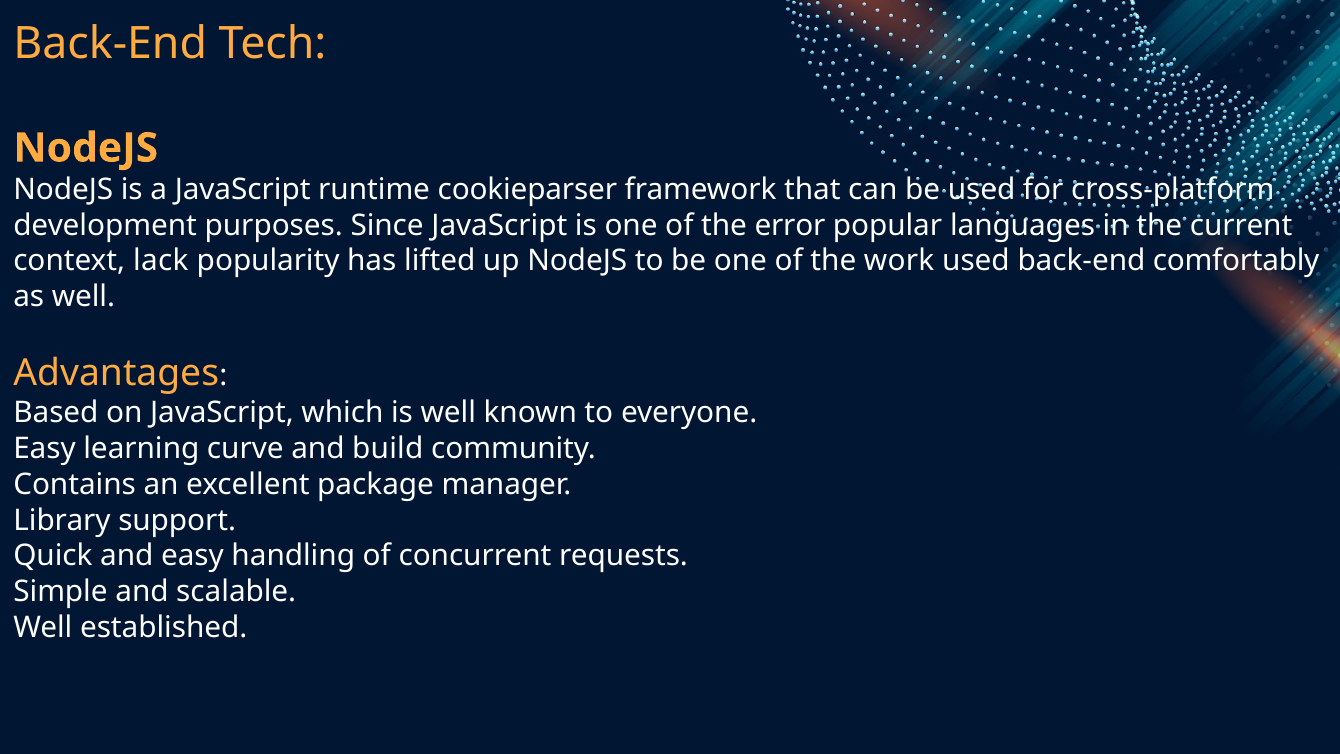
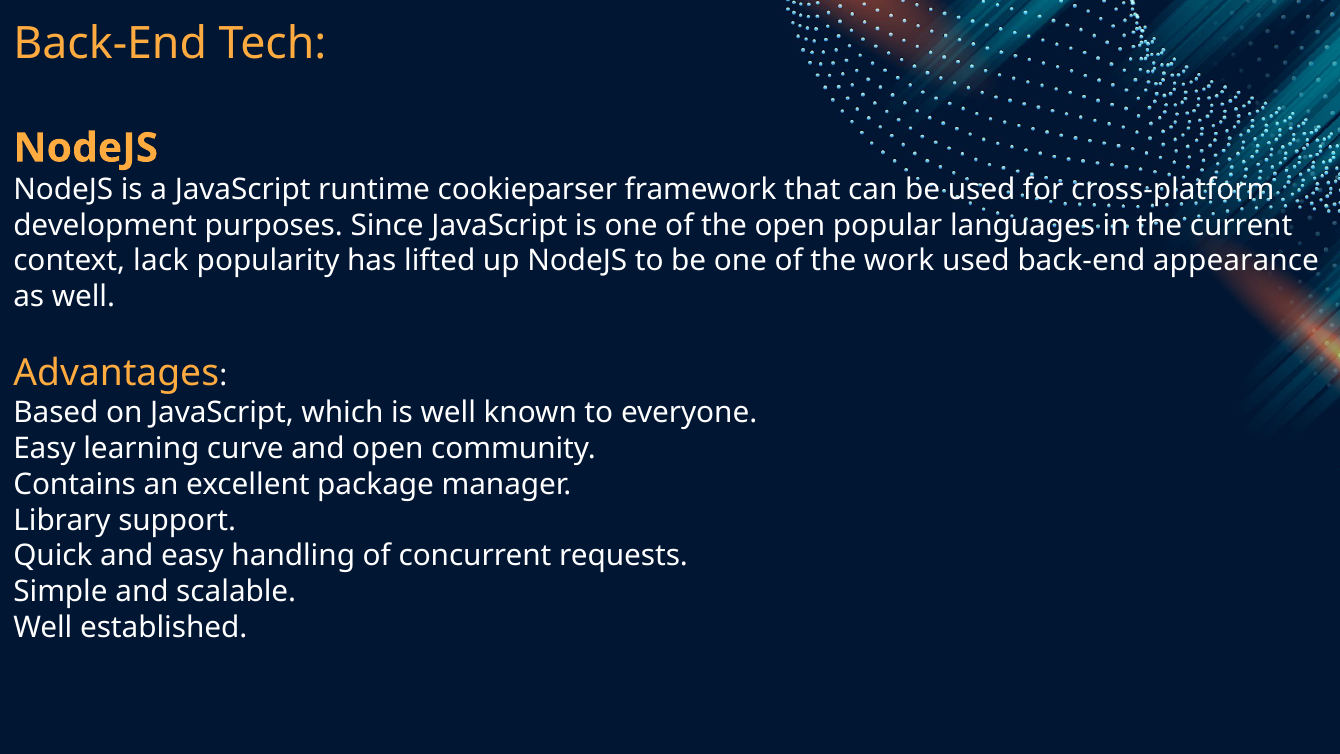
the error: error -> open (790, 225)
comfortably: comfortably -> appearance (1236, 261)
and build: build -> open (388, 449)
